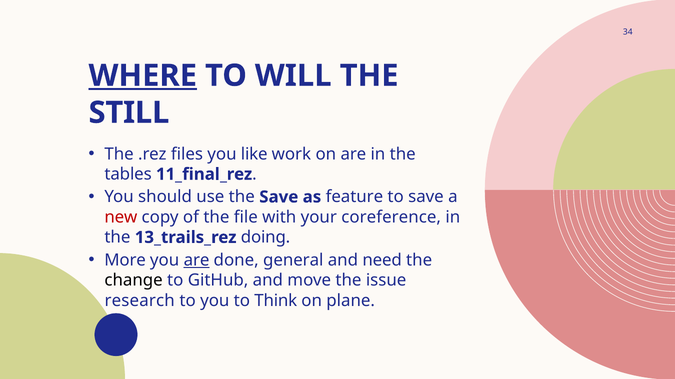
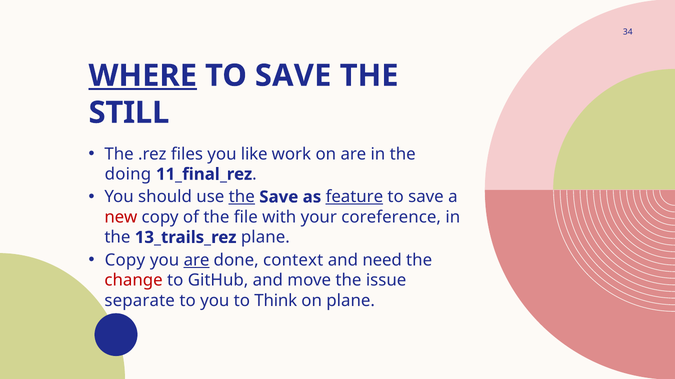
WILL: WILL -> SAVE (293, 76)
tables: tables -> doing (128, 175)
the underline: none -> present (242, 197)
feature underline: none -> present (354, 197)
13_trails_rez doing: doing -> plane (265, 238)
More: More -> Copy (125, 261)
general: general -> context (293, 261)
change colour: black -> red (134, 281)
research: research -> separate (140, 301)
